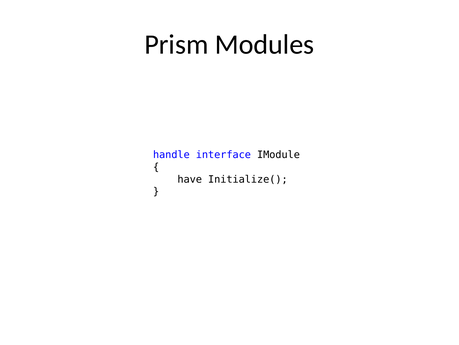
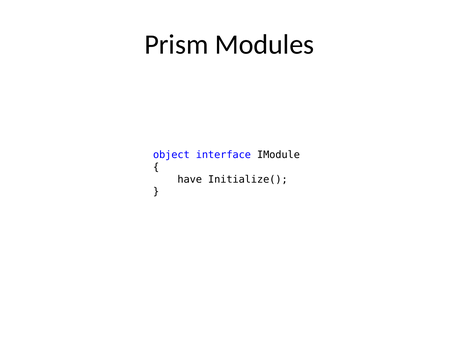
handle: handle -> object (171, 154)
